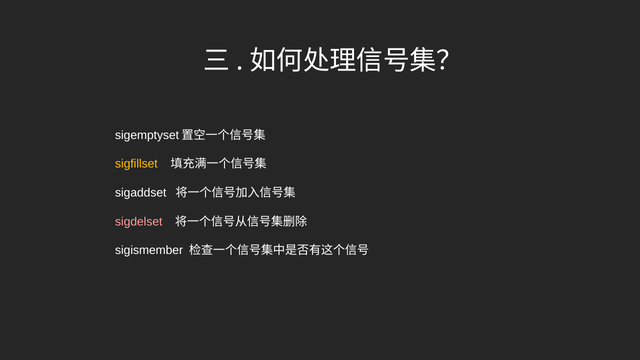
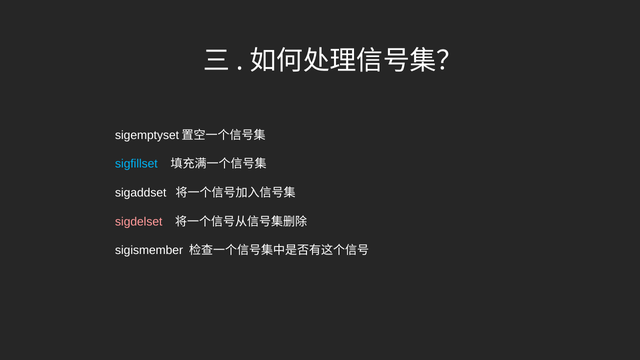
sigfillset colour: yellow -> light blue (136, 164)
